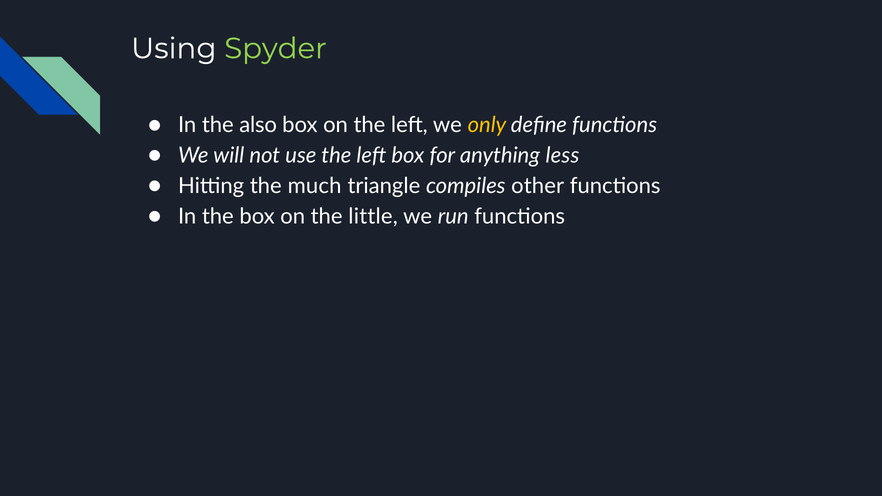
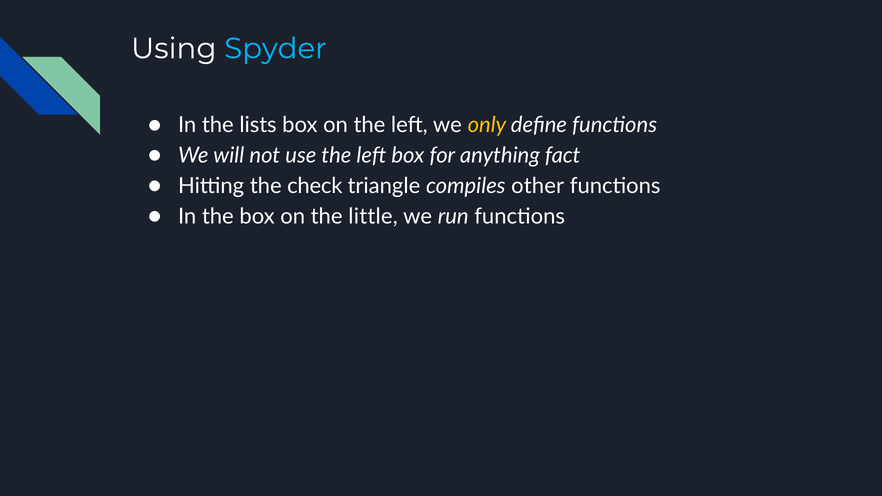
Spyder colour: light green -> light blue (276, 49)
also: also -> lists (258, 125)
less: less -> fact (563, 156)
much: much -> check (315, 186)
